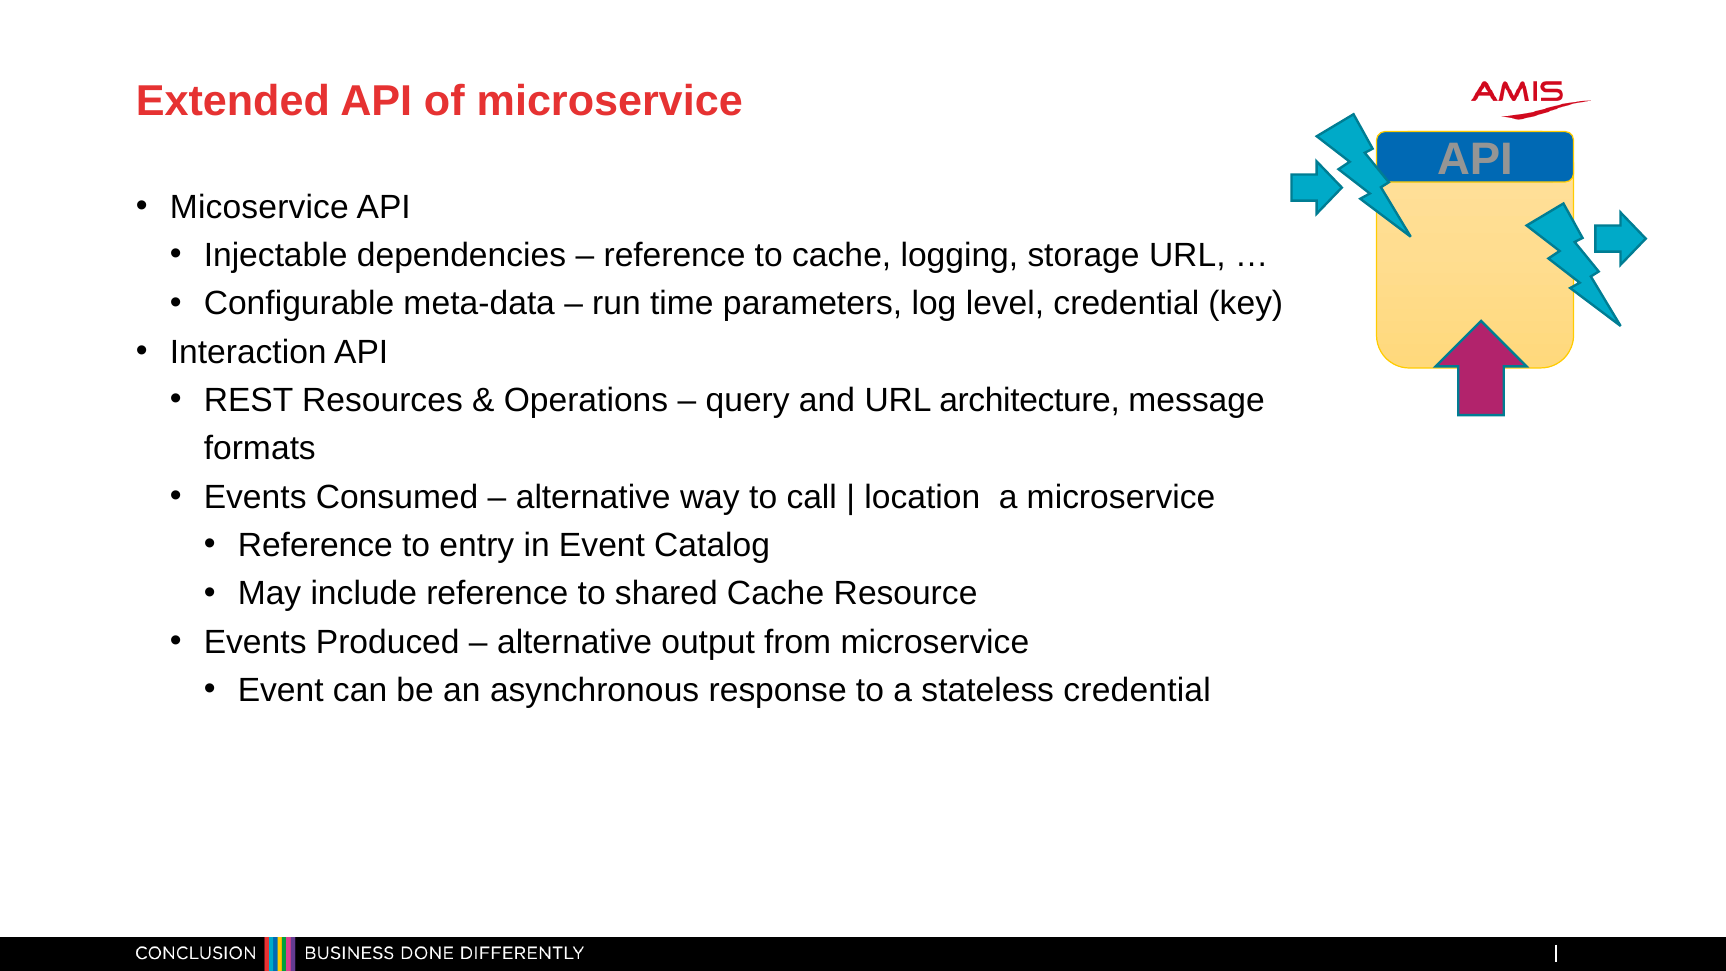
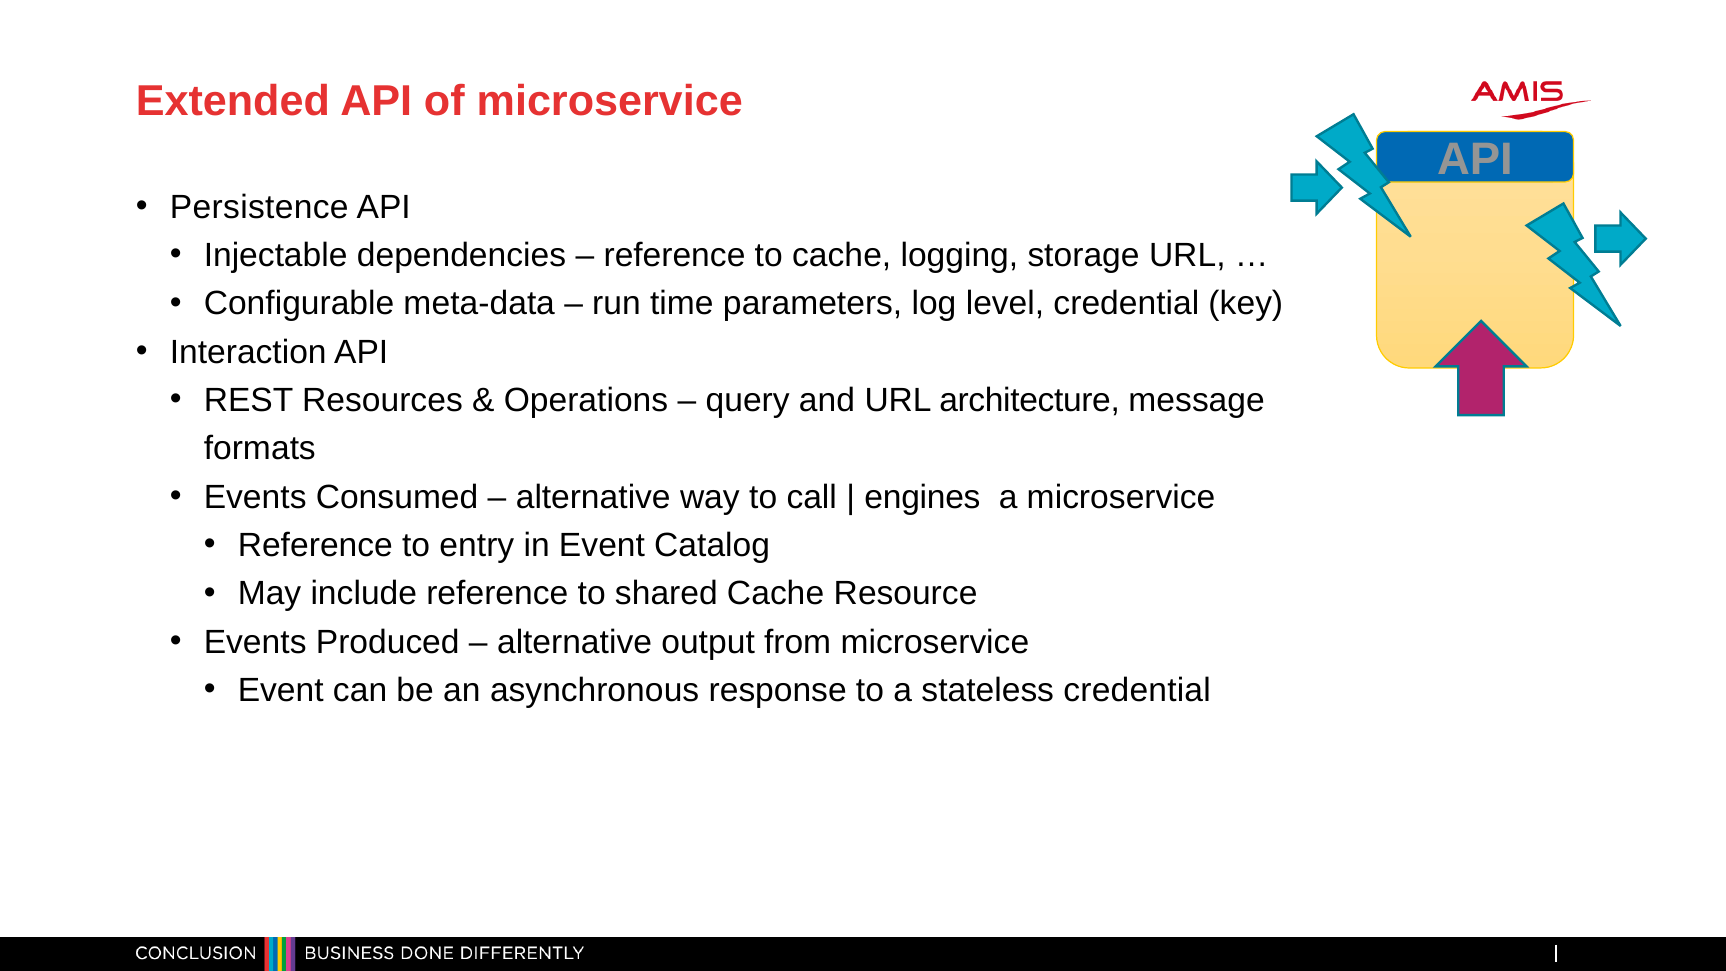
Micoservice: Micoservice -> Persistence (259, 207)
location: location -> engines (922, 497)
